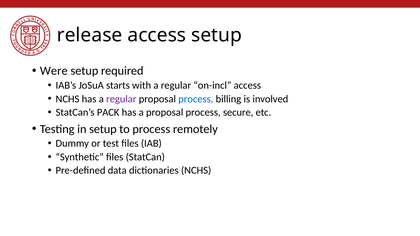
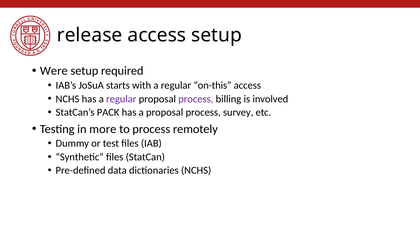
on-incl: on-incl -> on-this (212, 85)
process colour: blue -> purple (196, 99)
secure: secure -> survey (238, 113)
in setup: setup -> more (103, 129)
